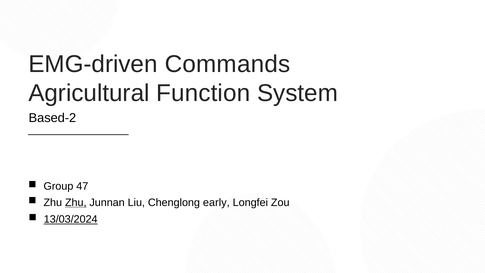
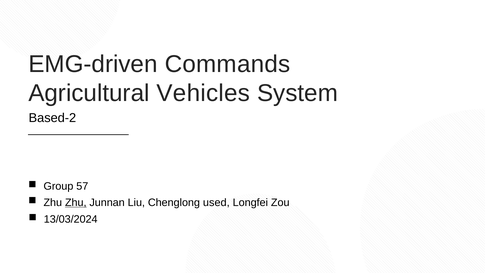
Function: Function -> Vehicles (203, 93)
47: 47 -> 57 (82, 186)
early: early -> used (216, 202)
13/03/2024 underline: present -> none (71, 219)
